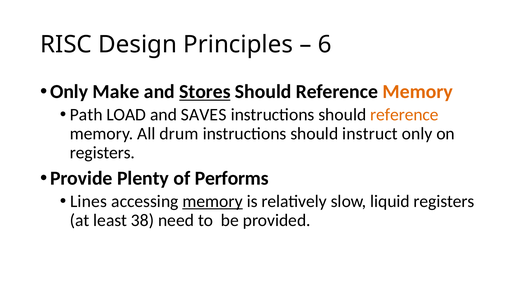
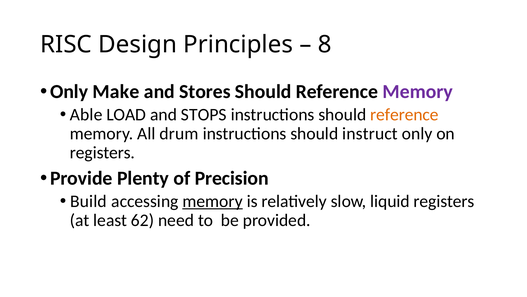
6: 6 -> 8 (325, 44)
Stores underline: present -> none (205, 91)
Memory colour: orange -> purple (418, 91)
Path: Path -> Able (86, 114)
SAVES: SAVES -> STOPS (204, 114)
Performs: Performs -> Precision (232, 178)
Lines: Lines -> Build (88, 201)
38: 38 -> 62 (143, 220)
